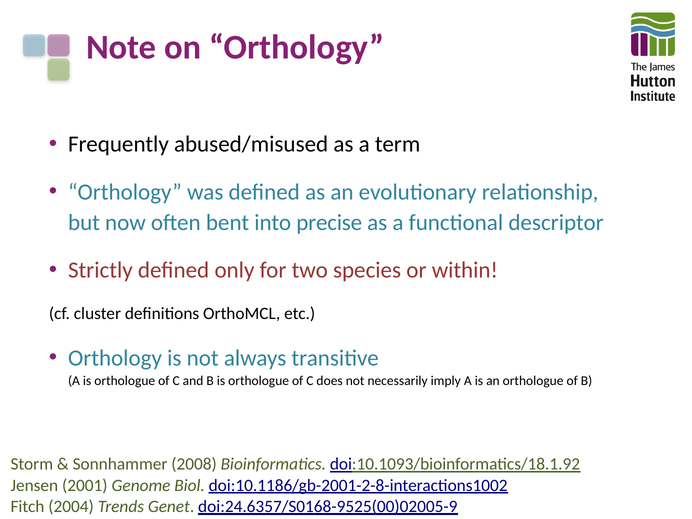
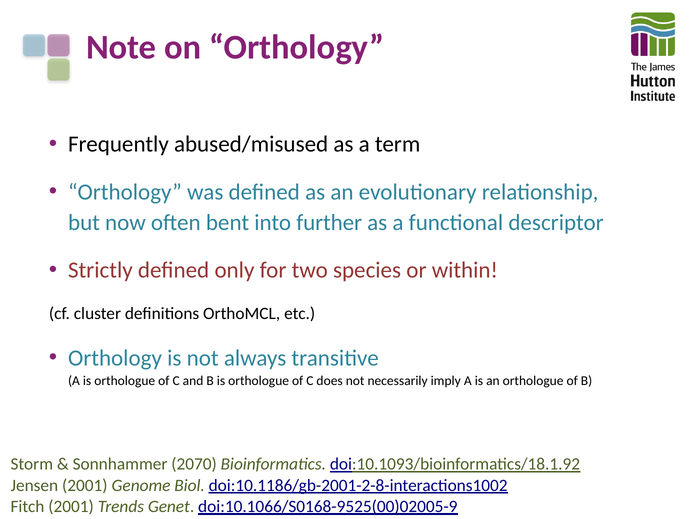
precise: precise -> further (329, 222)
2008: 2008 -> 2070 (194, 464)
Fitch 2004: 2004 -> 2001 (71, 506)
doi:24.6357/S0168-9525(00)02005-9: doi:24.6357/S0168-9525(00)02005-9 -> doi:10.1066/S0168-9525(00)02005-9 (328, 506)
